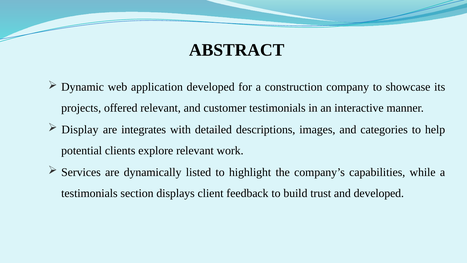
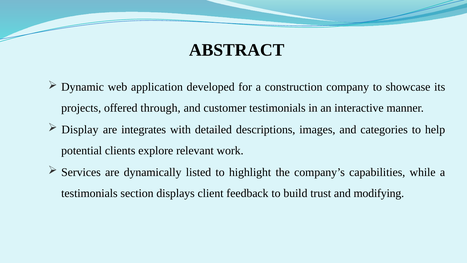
offered relevant: relevant -> through (161, 108)
and developed: developed -> modifying (379, 193)
